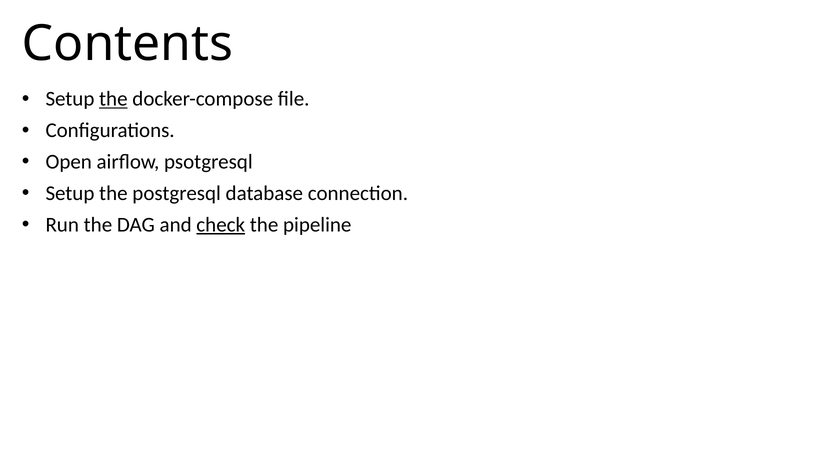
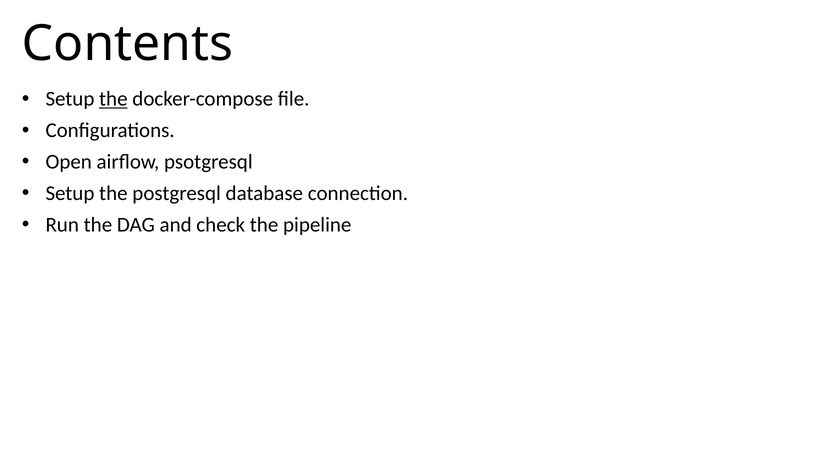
check underline: present -> none (221, 225)
